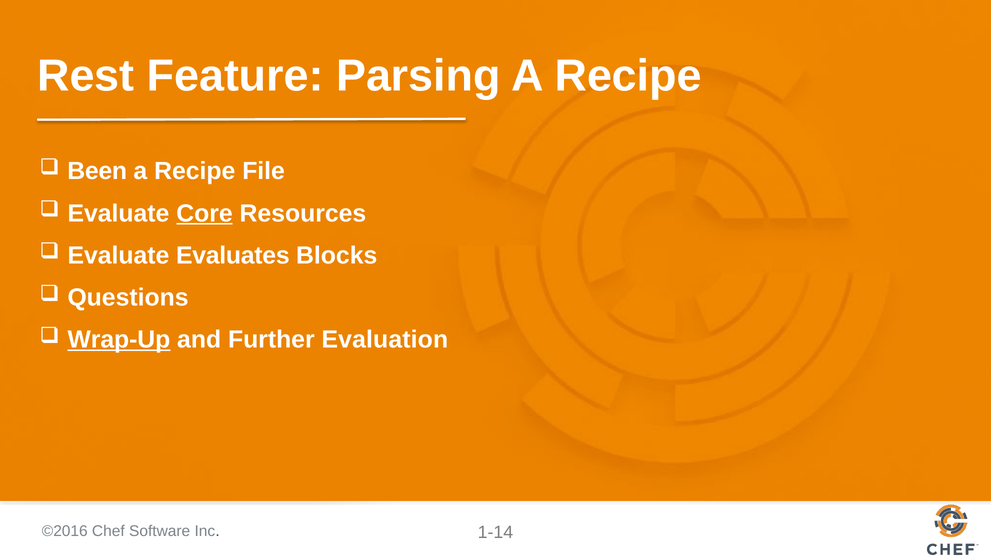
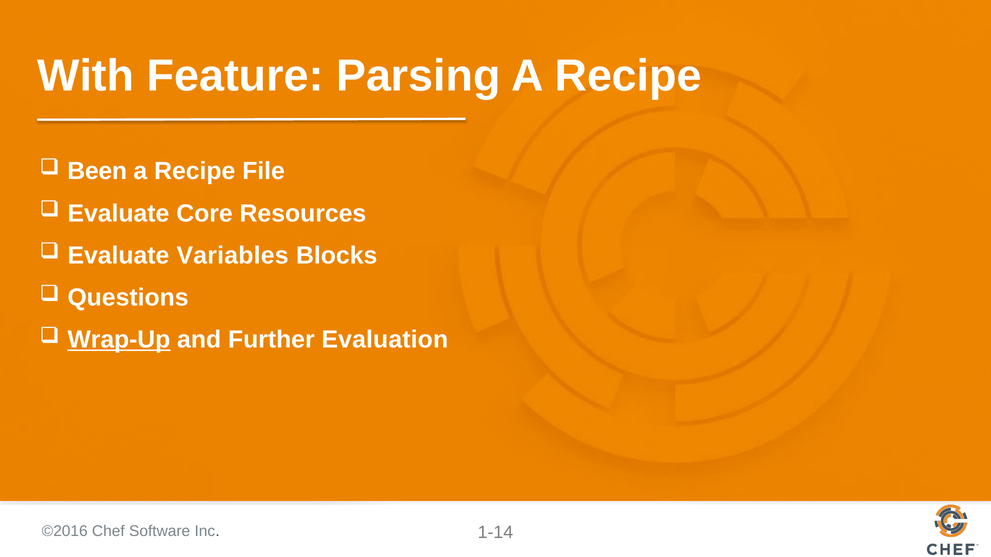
Rest: Rest -> With (86, 76)
Core underline: present -> none (205, 214)
Evaluates: Evaluates -> Variables (233, 256)
